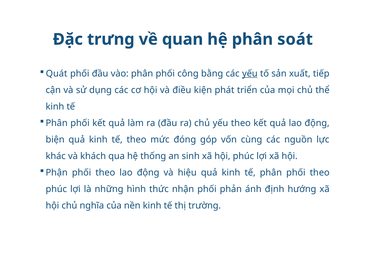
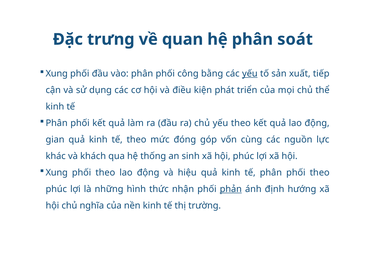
Quát: Quát -> Xung (57, 74)
biện: biện -> gian (55, 139)
Phận: Phận -> Xung (57, 172)
phản underline: none -> present (231, 189)
